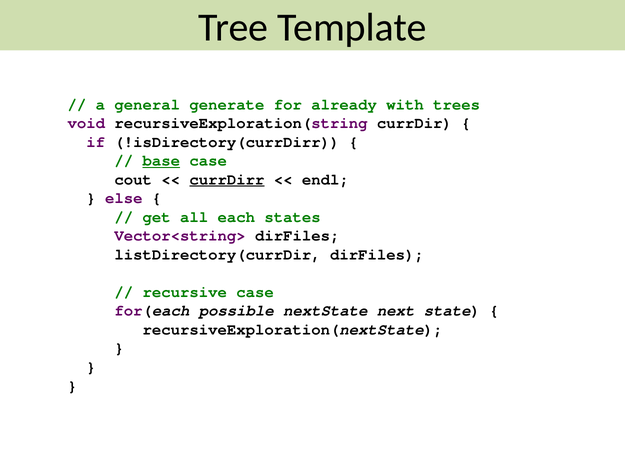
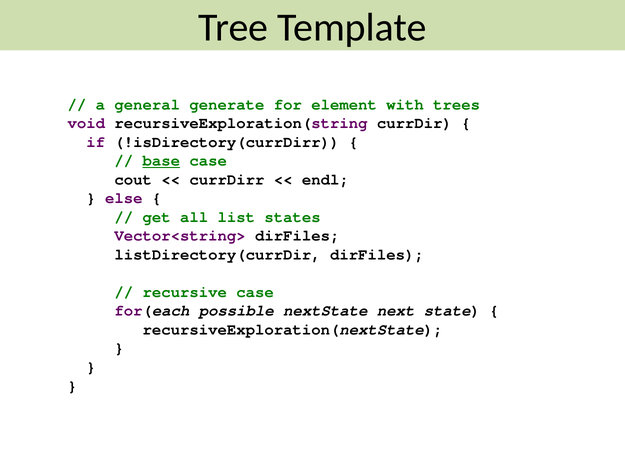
already: already -> element (344, 104)
currDirr underline: present -> none (227, 179)
each: each -> list (236, 217)
